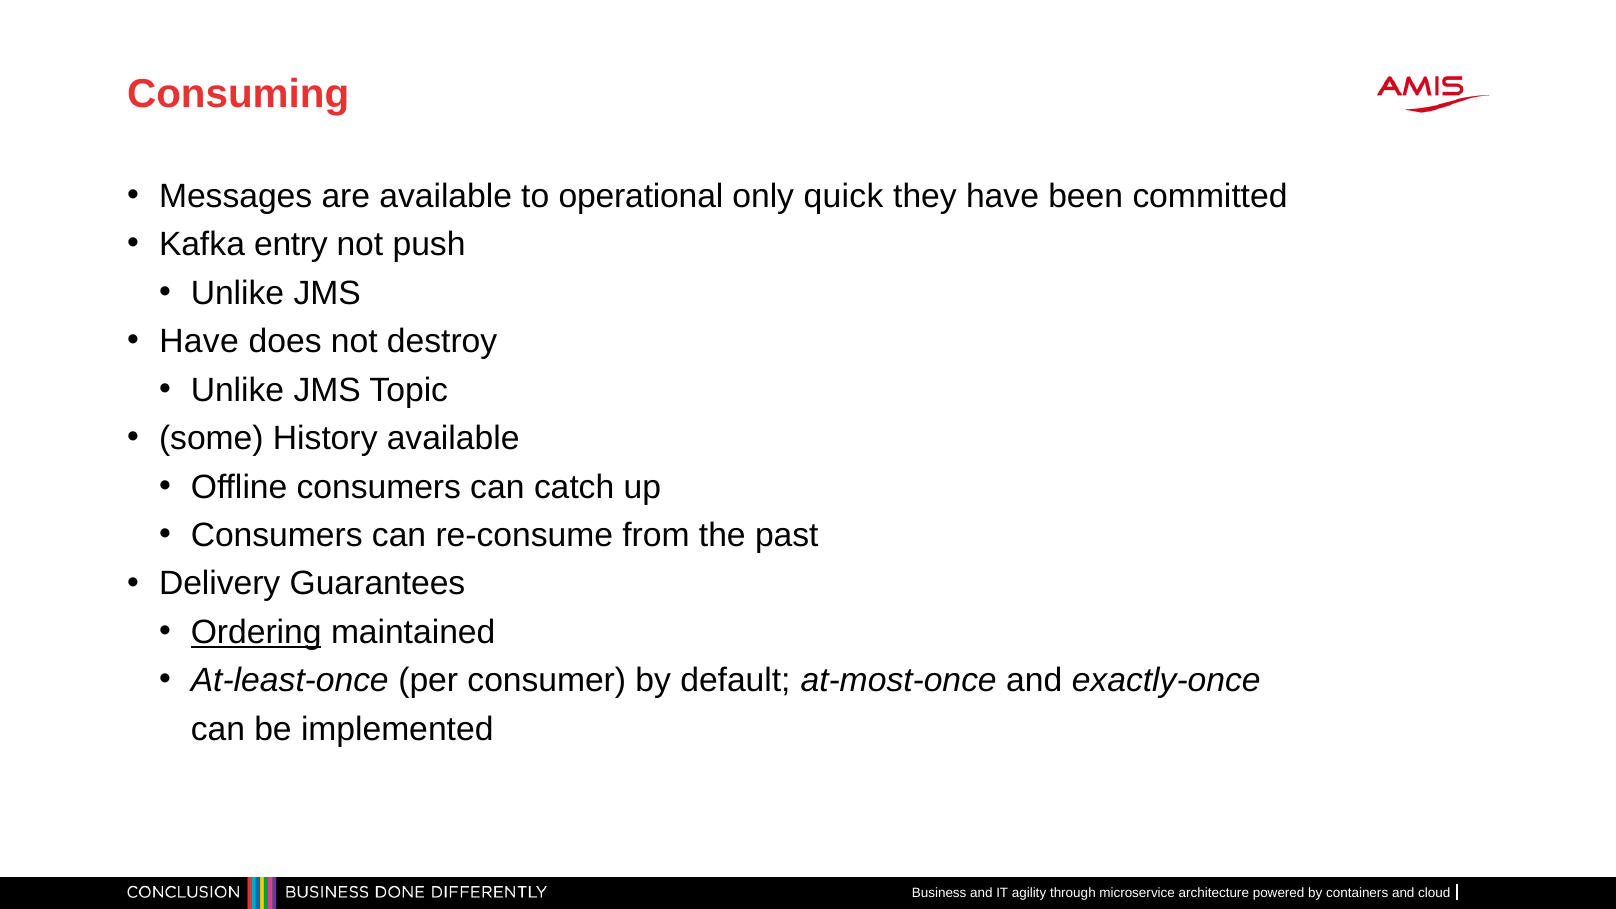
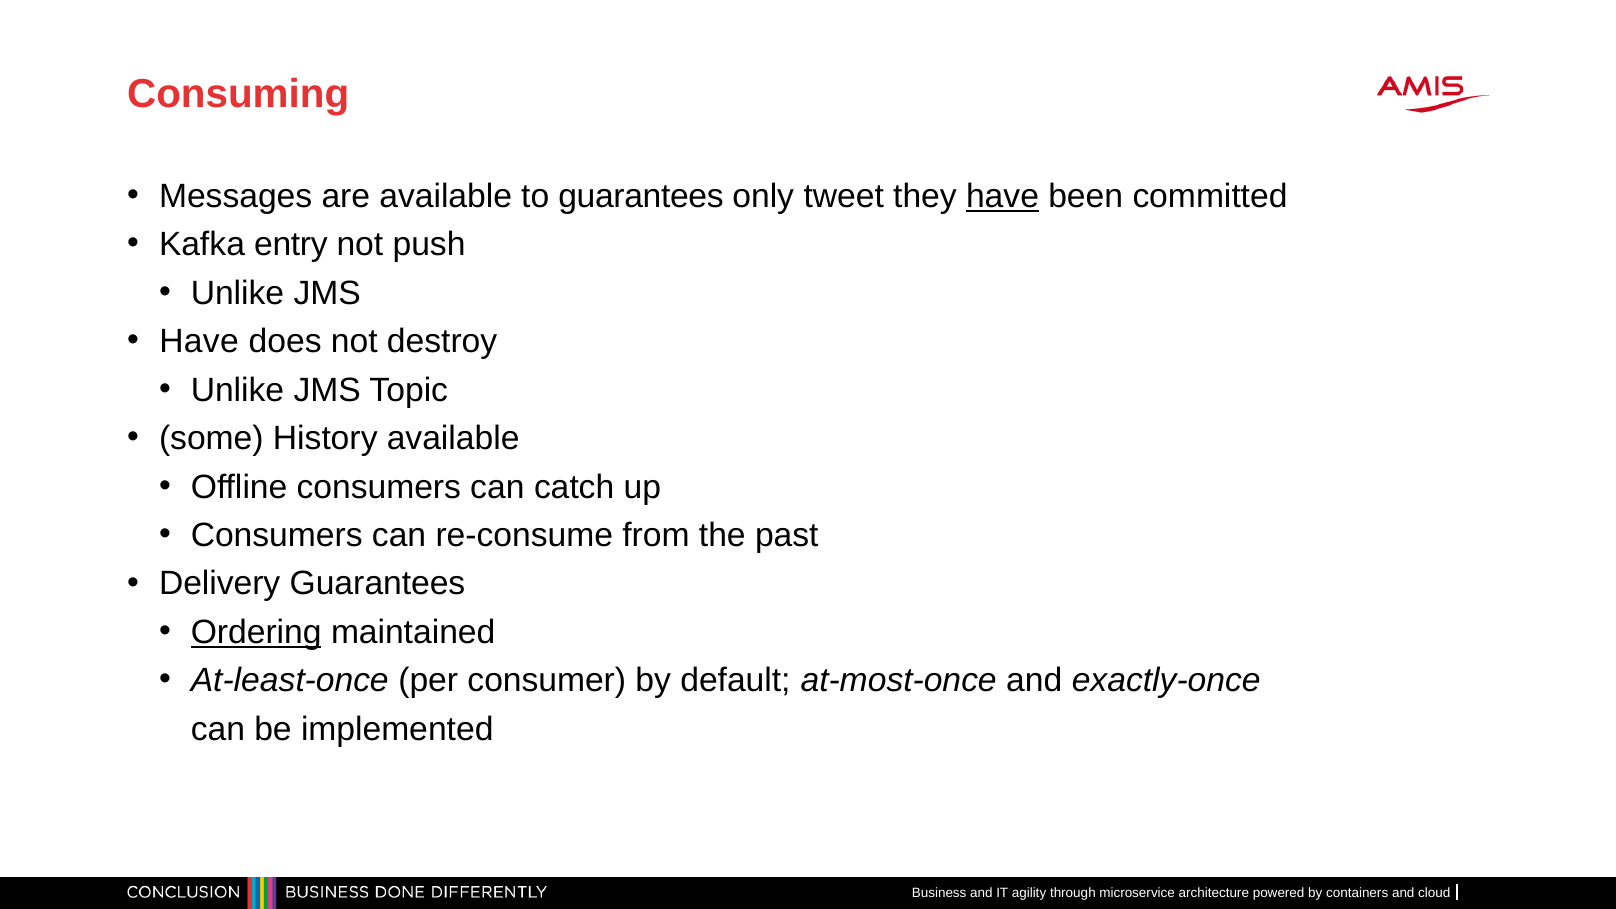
to operational: operational -> guarantees (641, 196)
quick: quick -> tweet (844, 196)
have underline: none -> present (1003, 196)
